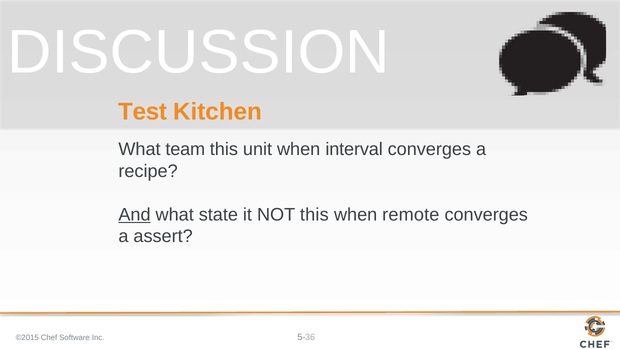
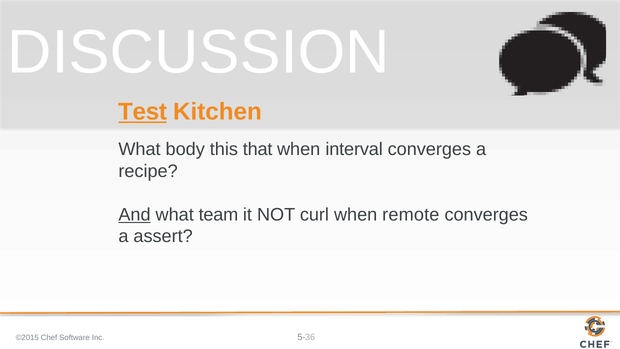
Test underline: none -> present (143, 112)
team: team -> body (185, 149)
unit: unit -> that (258, 149)
state: state -> team (218, 214)
NOT this: this -> curl (314, 214)
